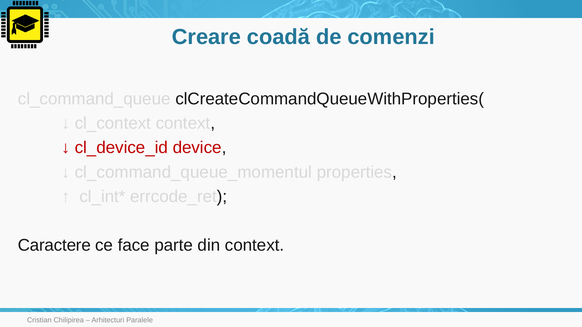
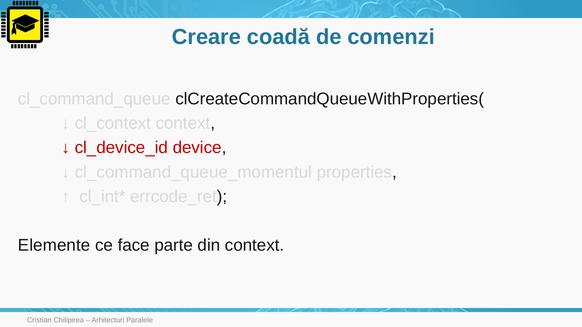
Caractere: Caractere -> Elemente (54, 246)
